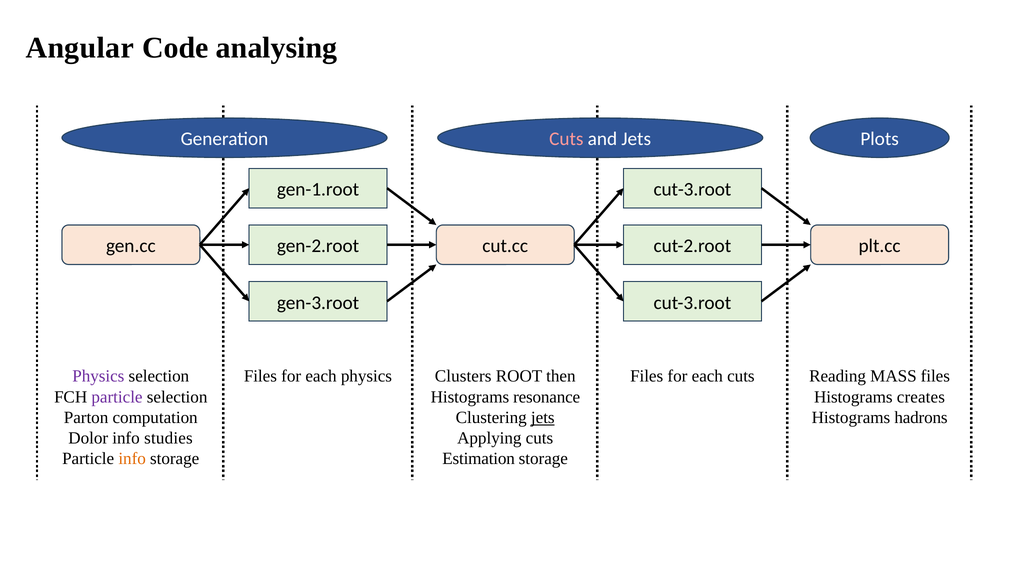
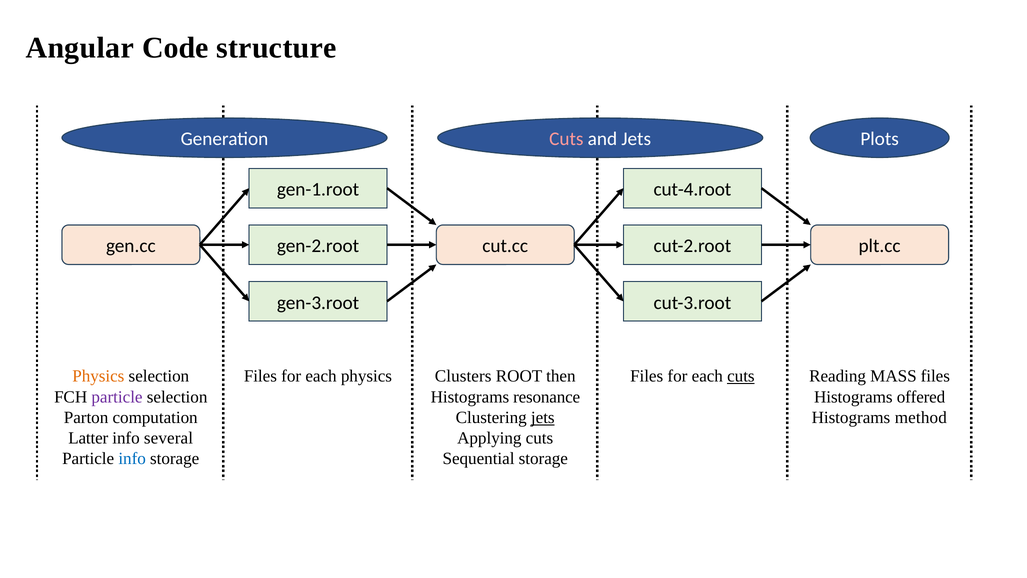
analysing: analysing -> structure (276, 48)
cut-3.root: cut-3.root -> cut-4.root (692, 189)
Physics colour: purple -> orange (98, 376)
cuts underline: none -> present (741, 376)
creates: creates -> offered (921, 397)
hadrons: hadrons -> method (921, 417)
Dolor: Dolor -> Latter (88, 438)
studies: studies -> several (168, 438)
info colour: orange -> blue (132, 458)
Estimation: Estimation -> Sequential (479, 458)
